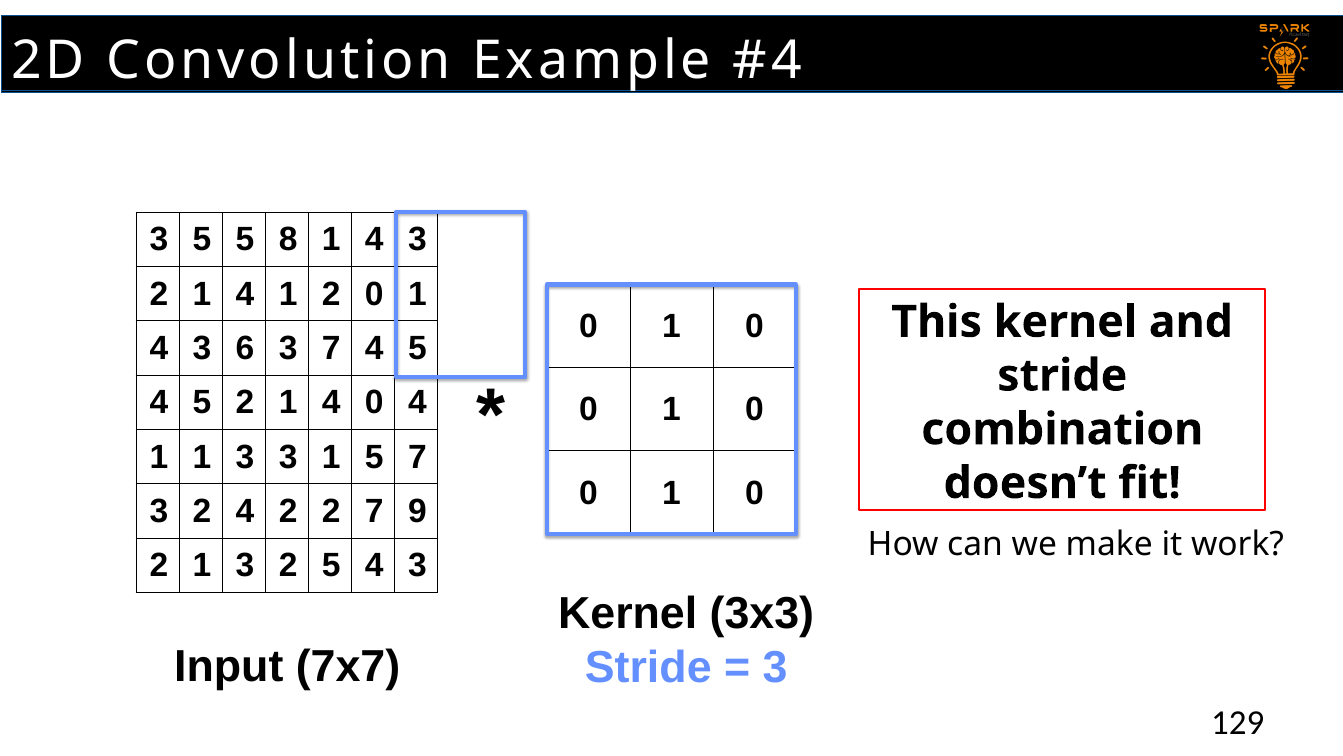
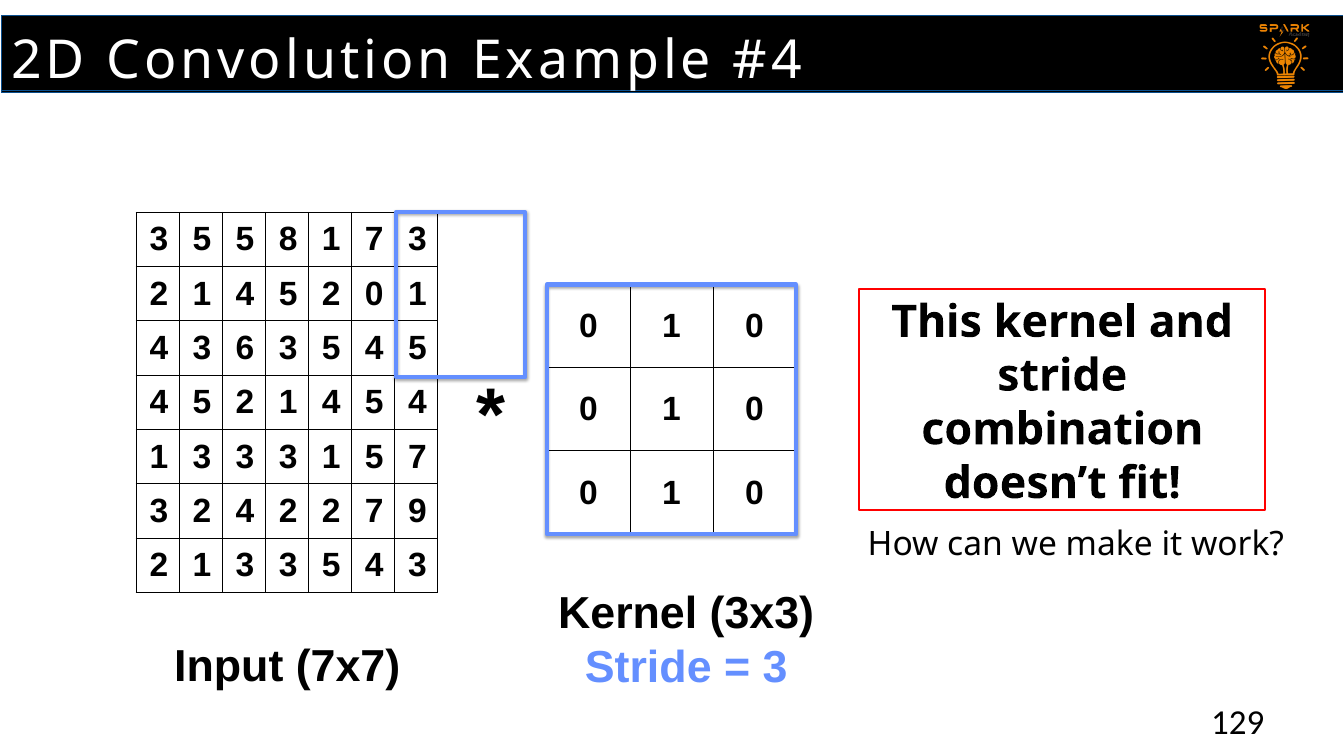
8 1 4: 4 -> 7 (374, 240)
1: 1 -> 5 (288, 294)
6 3 7: 7 -> 5 (331, 348)
0: 0 -> 5 (374, 403)
1: 1 -> 3 (202, 457)
2 1 3 2: 2 -> 3 (288, 565)
